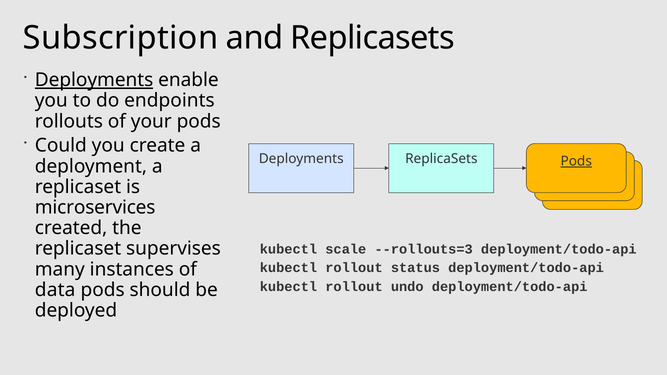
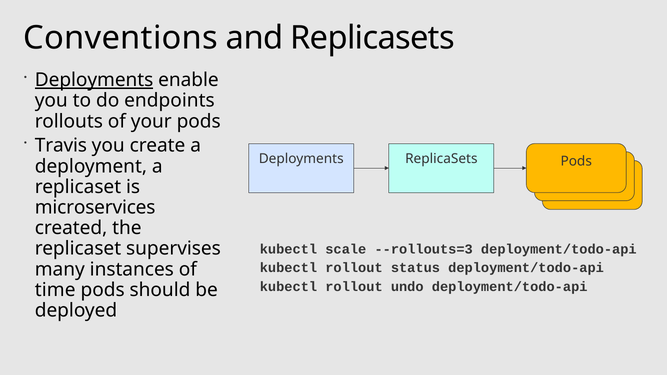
Subscription: Subscription -> Conventions (121, 38)
Could: Could -> Travis (61, 146)
Pods underline: present -> none (576, 161)
data: data -> time (55, 290)
